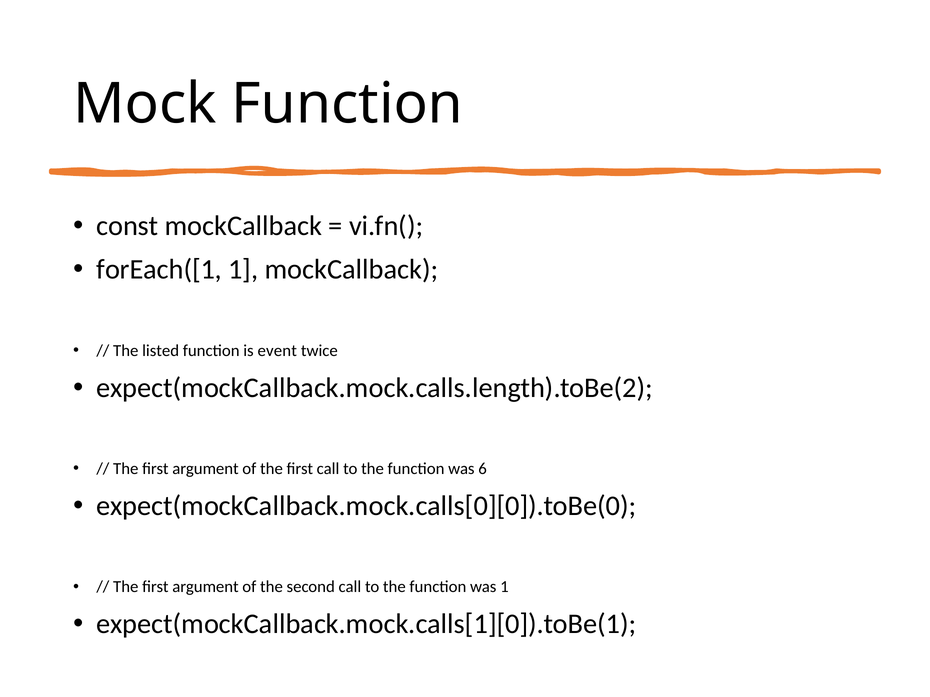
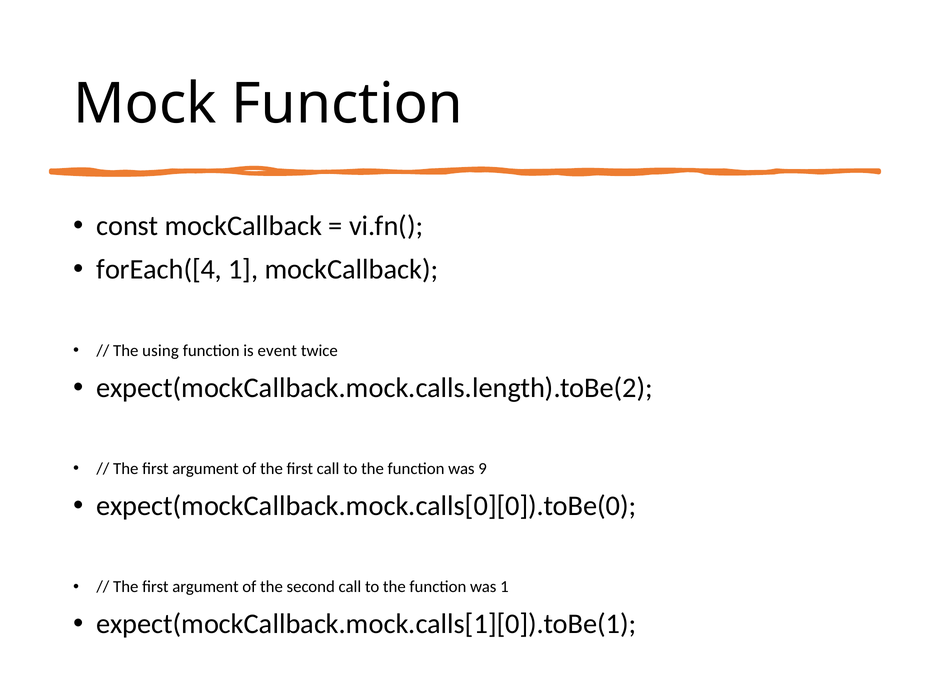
forEach([1: forEach([1 -> forEach([4 (159, 270)
listed: listed -> using (161, 351)
6: 6 -> 9 (483, 469)
